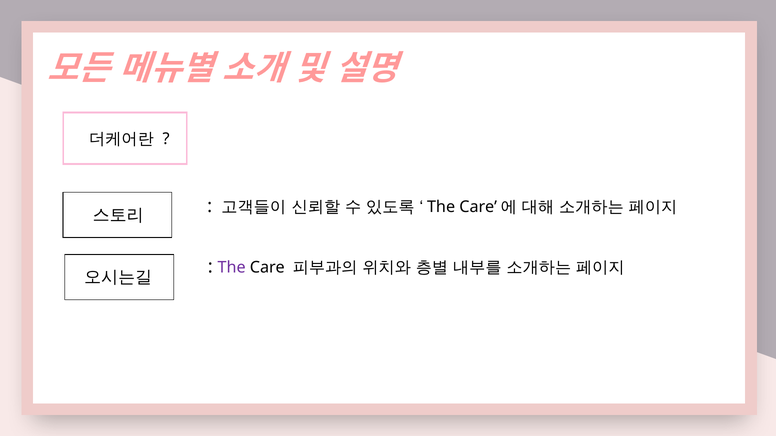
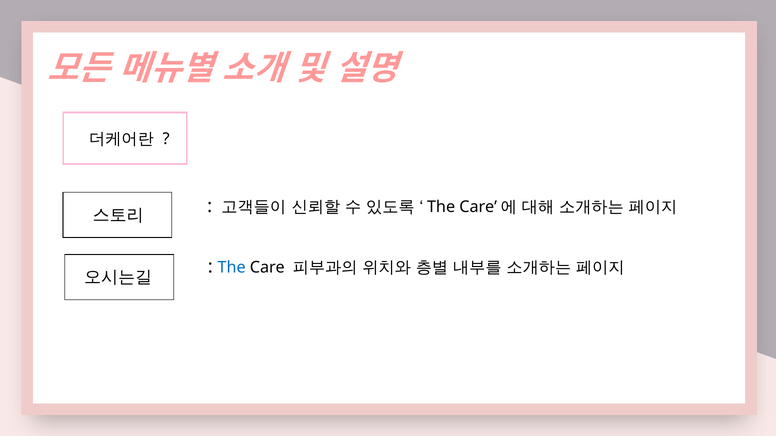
The colour: purple -> blue (232, 268)
